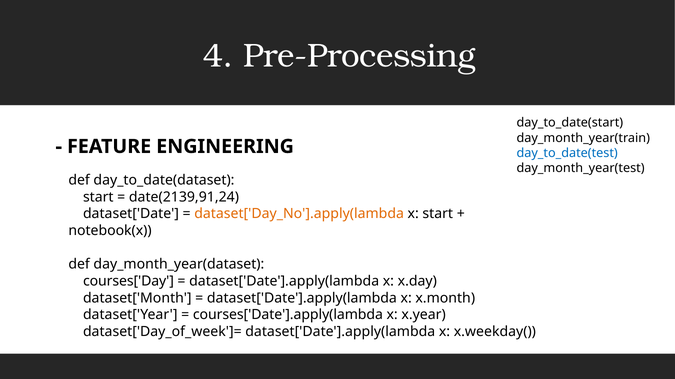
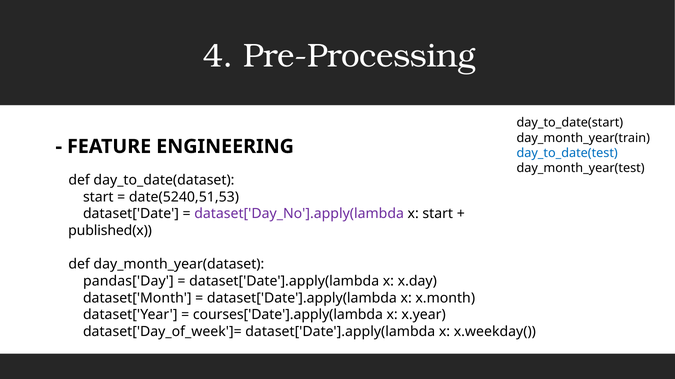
date(2139,91,24: date(2139,91,24 -> date(5240,51,53 (184, 197)
dataset['Day_No'].apply(lambda colour: orange -> purple (299, 214)
notebook(x: notebook(x -> published(x (110, 231)
courses['Day: courses['Day -> pandas['Day (128, 282)
